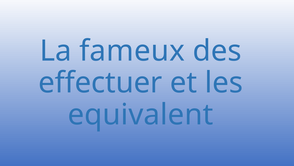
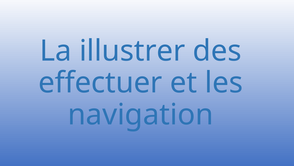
fameux: fameux -> illustrer (132, 51)
equivalent: equivalent -> navigation (141, 114)
